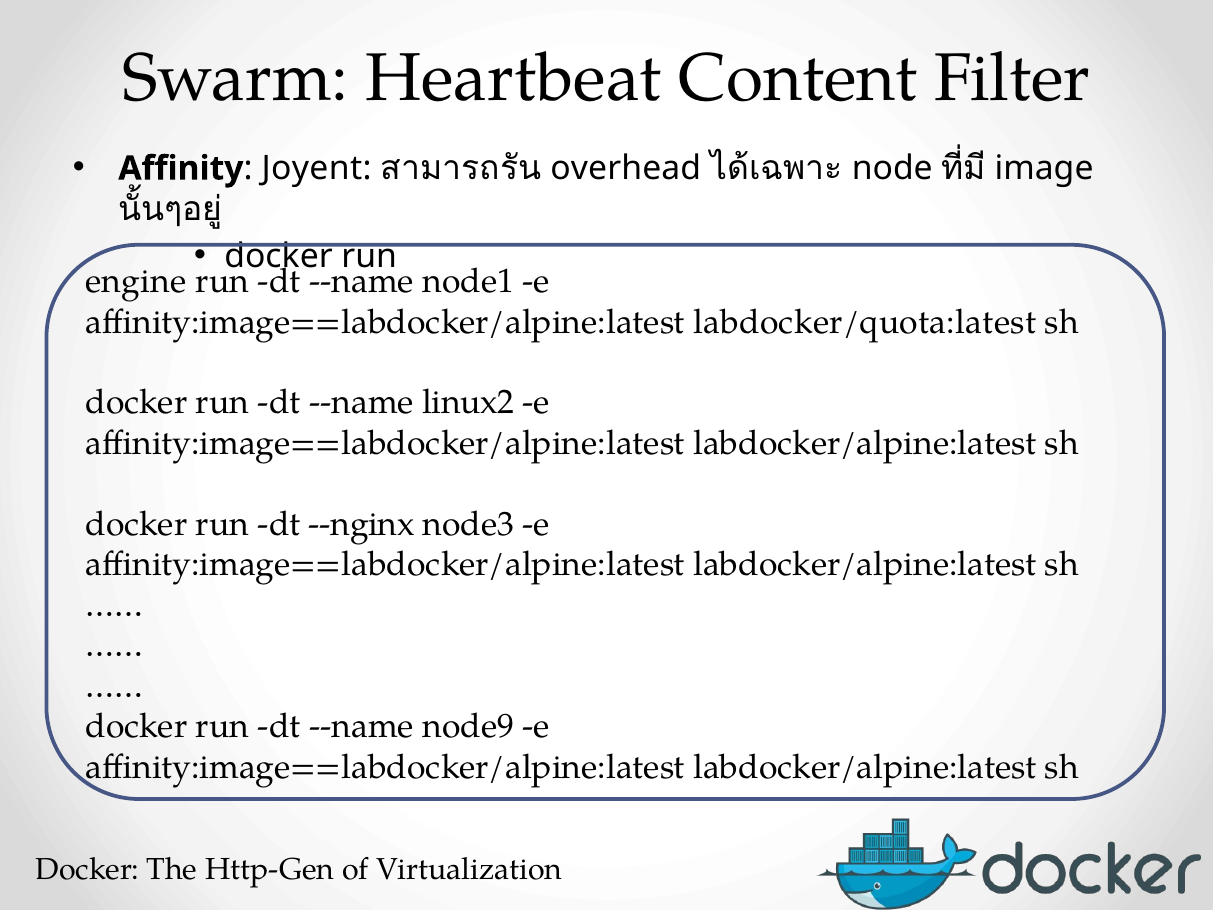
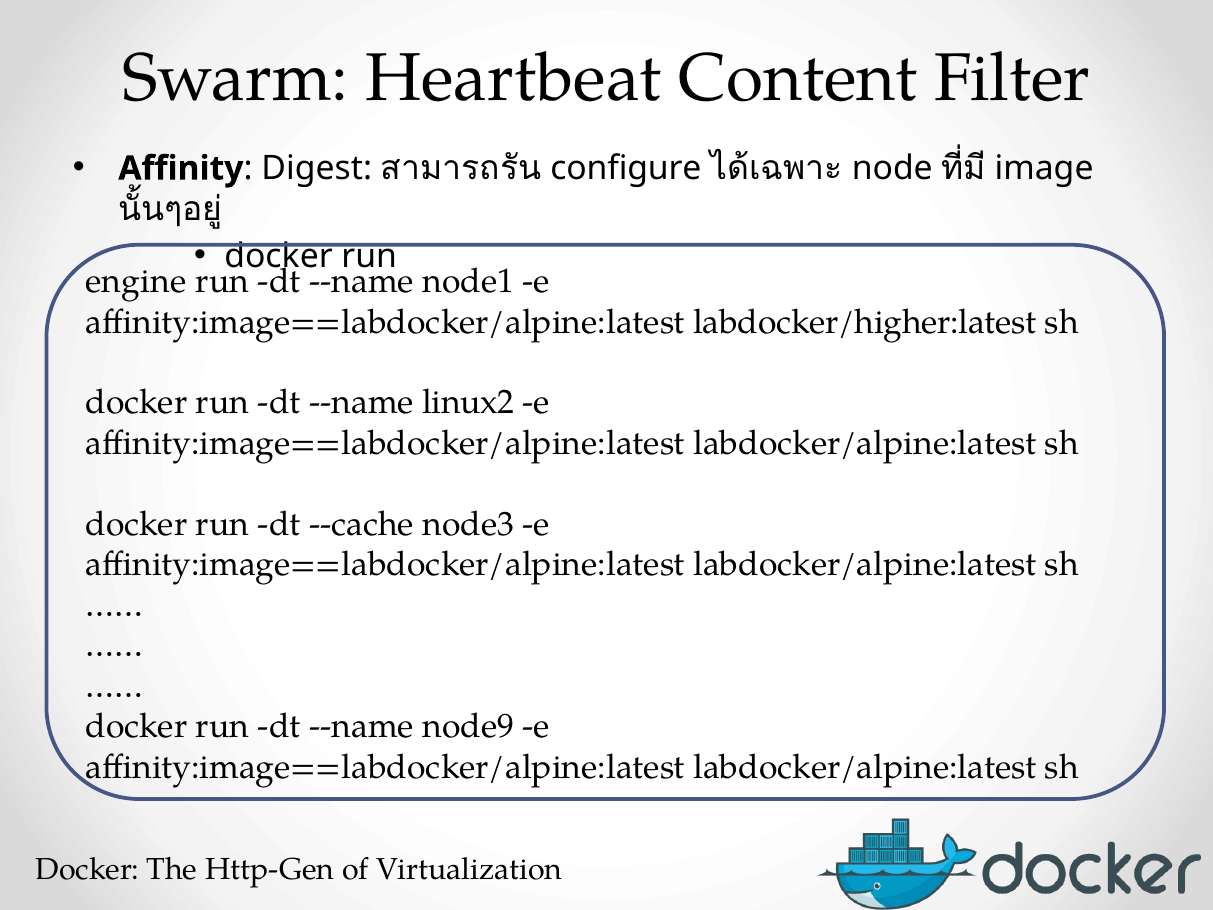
Joyent: Joyent -> Digest (317, 168)
overhead: overhead -> configure (626, 168)
labdocker/quota:latest: labdocker/quota:latest -> labdocker/higher:latest (865, 322)
--nginx: --nginx -> --cache (362, 524)
